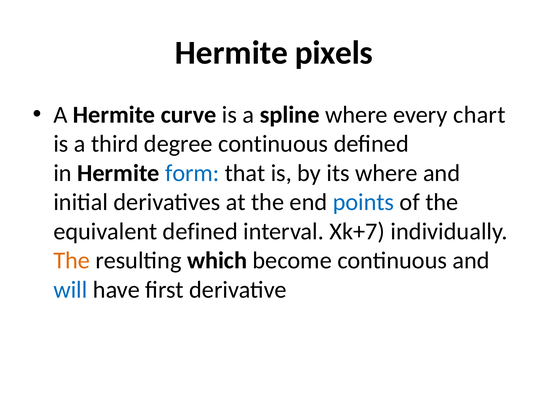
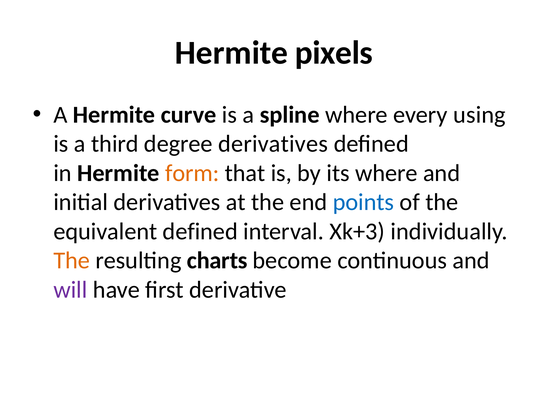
chart: chart -> using (479, 115)
degree continuous: continuous -> derivatives (273, 144)
form colour: blue -> orange (192, 173)
Xk+7: Xk+7 -> Xk+3 (357, 231)
which: which -> charts (217, 261)
will colour: blue -> purple (70, 290)
